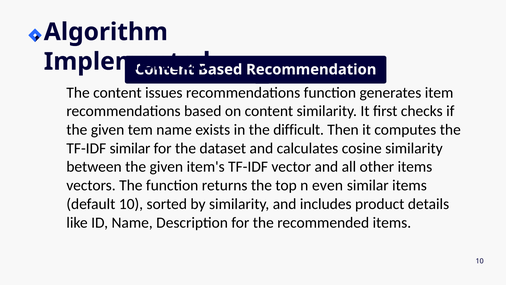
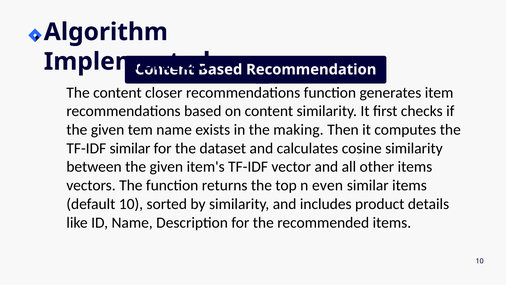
issues: issues -> closer (164, 92)
difficult: difficult -> making (298, 130)
